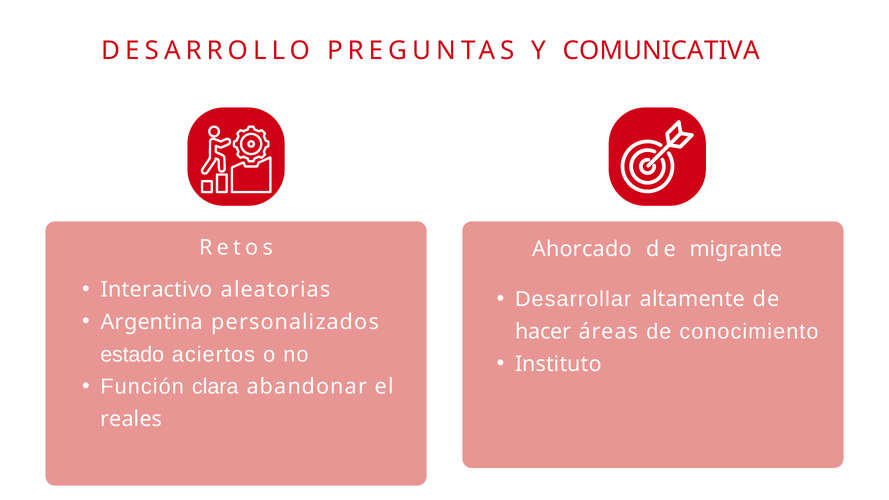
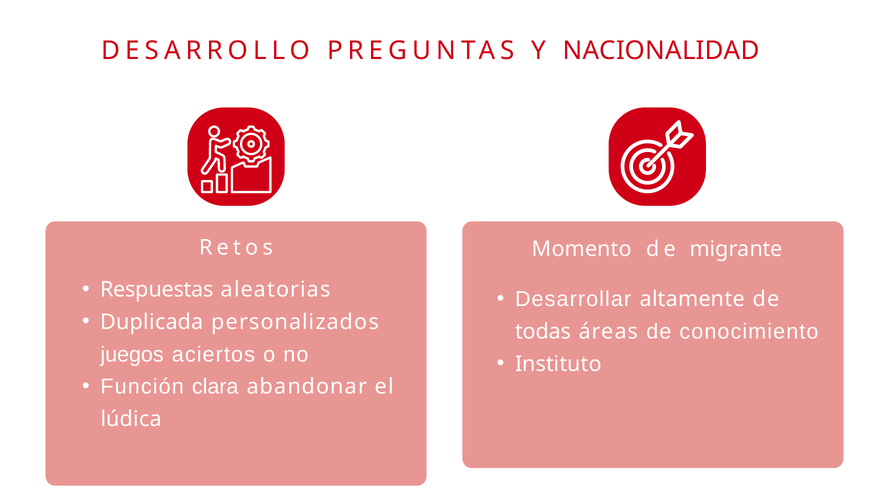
COMUNICATIVA: COMUNICATIVA -> NACIONALIDAD (661, 51)
Ahorcado: Ahorcado -> Momento (582, 249)
Interactivo: Interactivo -> Respuestas (157, 290)
Argentina: Argentina -> Duplicada (152, 322)
hacer: hacer -> todas (543, 332)
estado: estado -> juegos (132, 354)
reales: reales -> lúdica (131, 419)
